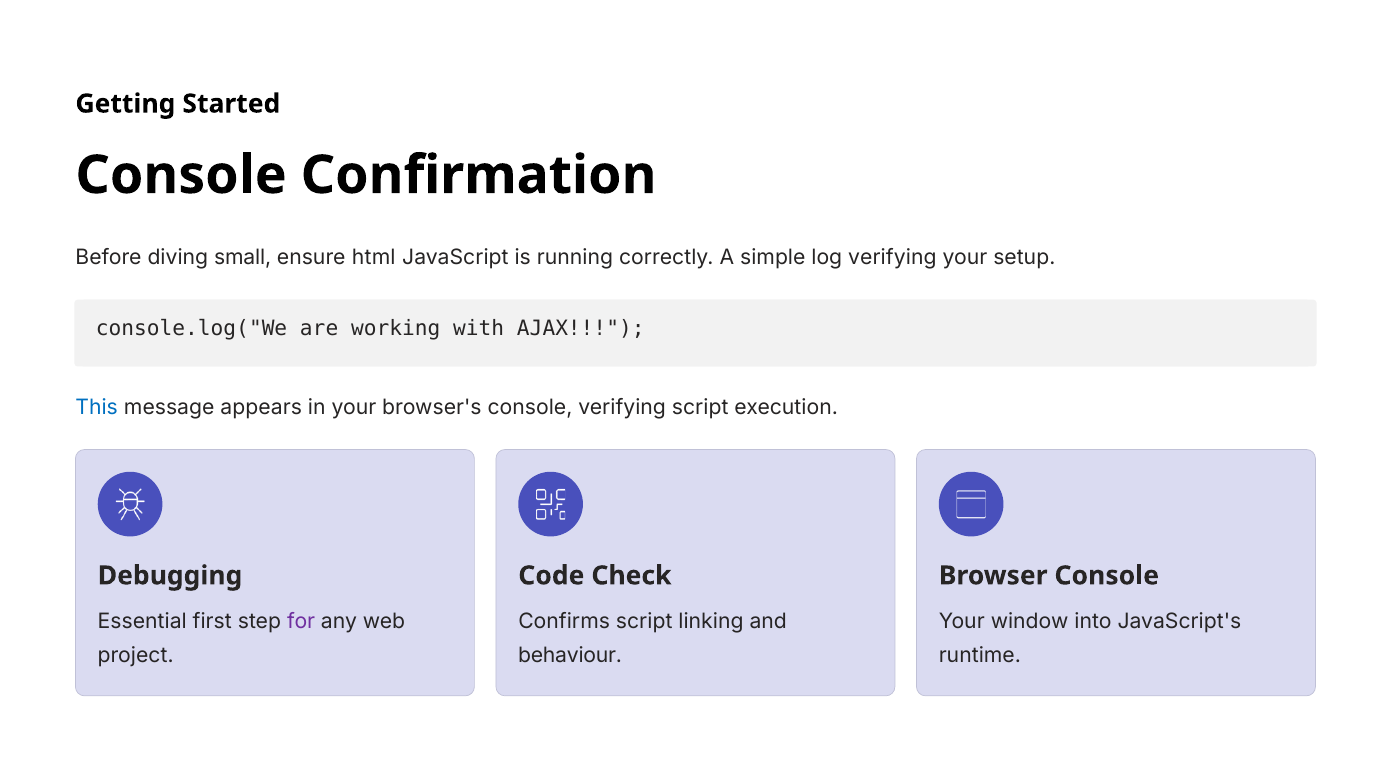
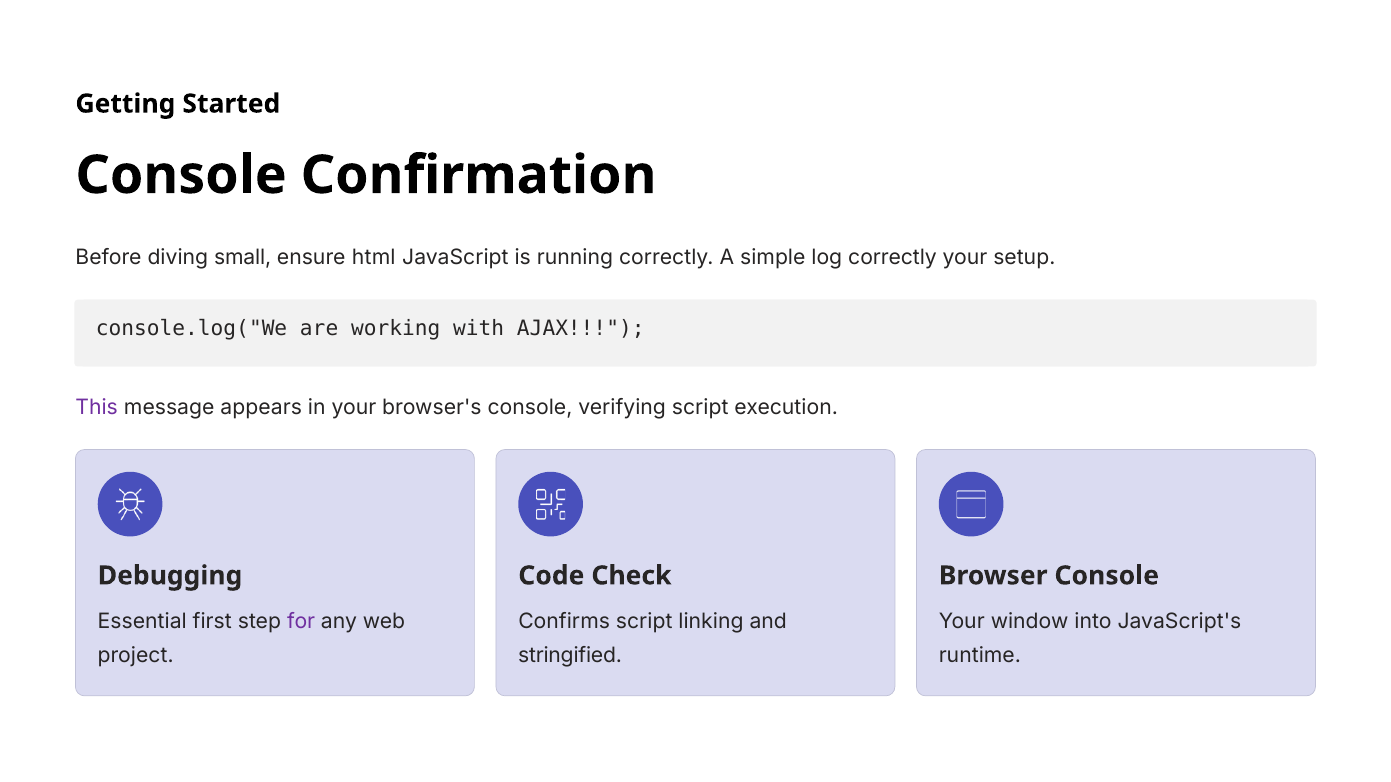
log verifying: verifying -> correctly (892, 258)
This colour: blue -> purple (97, 408)
behaviour: behaviour -> stringified (570, 656)
